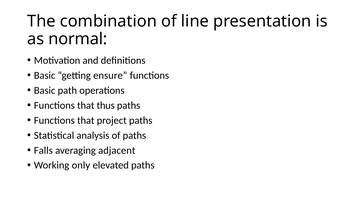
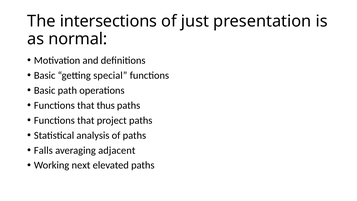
combination: combination -> intersections (108, 21)
line: line -> just (195, 21)
ensure: ensure -> special (110, 75)
only: only -> next (81, 165)
